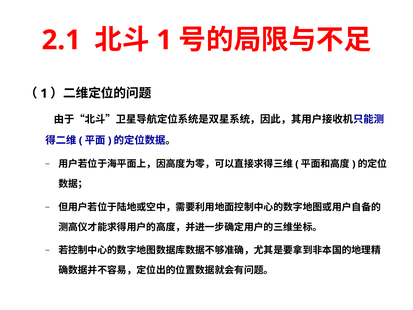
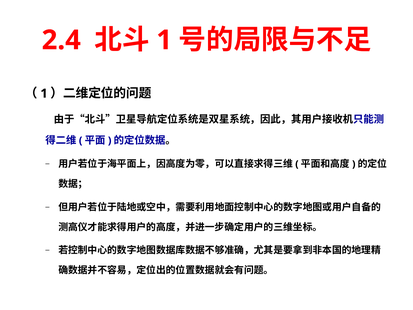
2.1: 2.1 -> 2.4 (61, 40)
